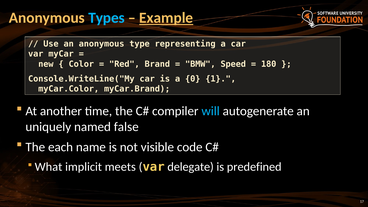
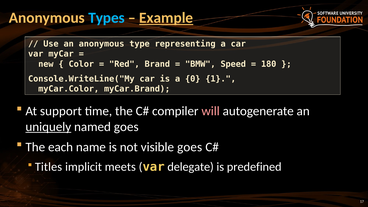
another: another -> support (61, 111)
will colour: light blue -> pink (211, 111)
uniquely underline: none -> present (48, 127)
named false: false -> goes (126, 127)
visible code: code -> goes (190, 147)
What: What -> Titles (48, 167)
